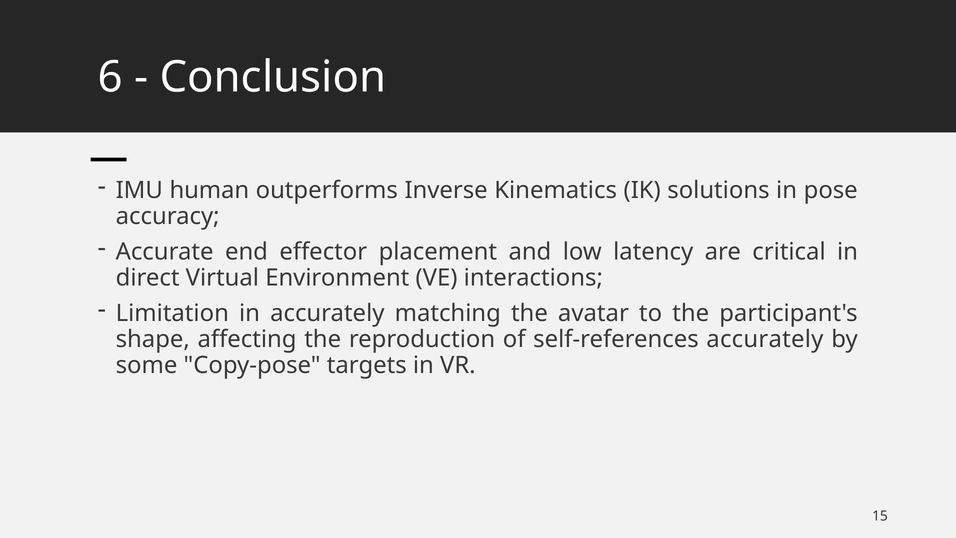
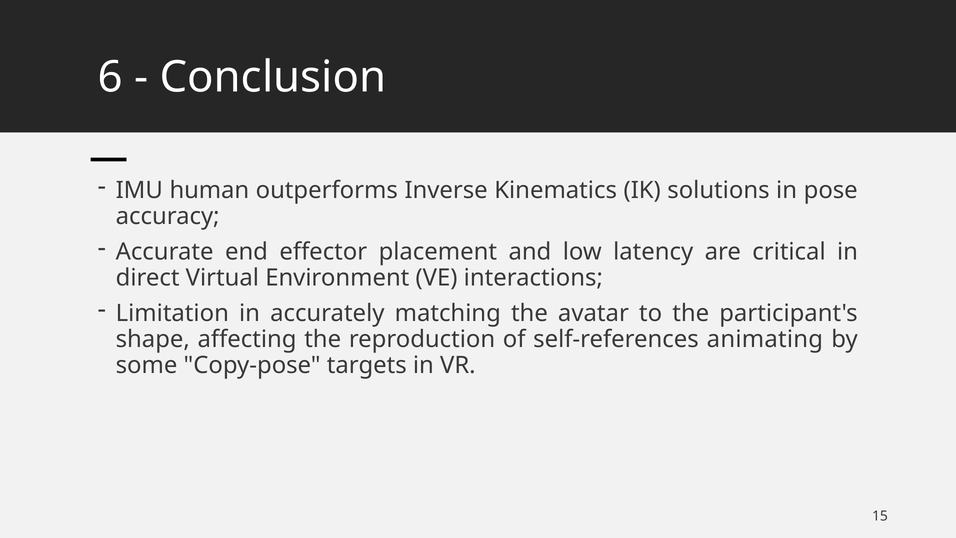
self-references accurately: accurately -> animating (765, 339)
